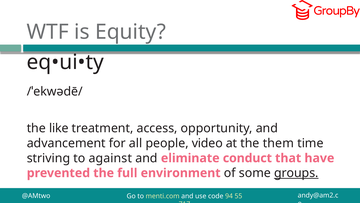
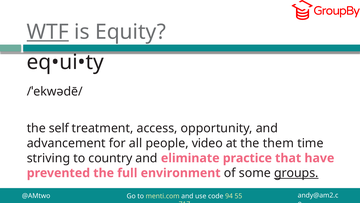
WTF underline: none -> present (48, 32)
like: like -> self (59, 128)
against: against -> country (110, 158)
conduct: conduct -> practice (247, 158)
